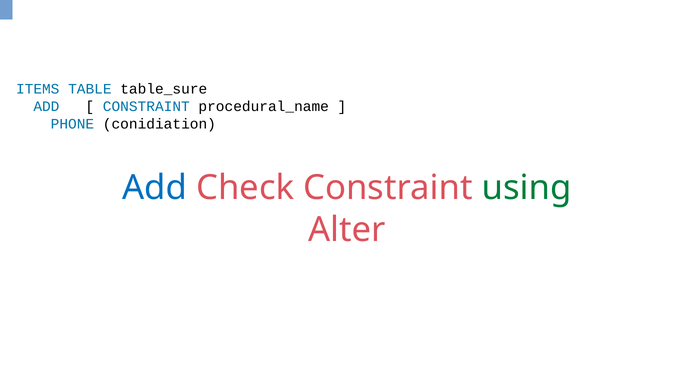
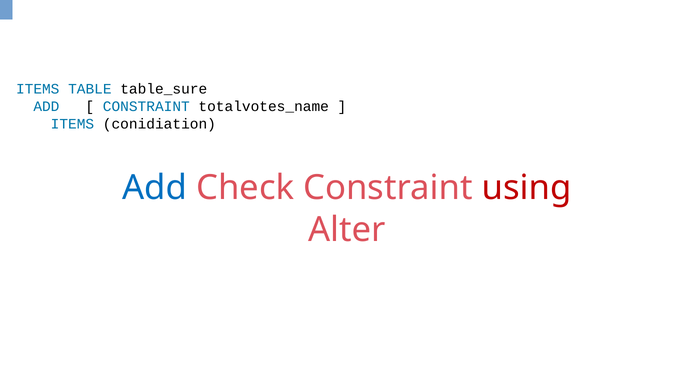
procedural_name: procedural_name -> totalvotes_name (264, 107)
PHONE: PHONE -> ITEMS (72, 124)
using colour: green -> red (527, 188)
